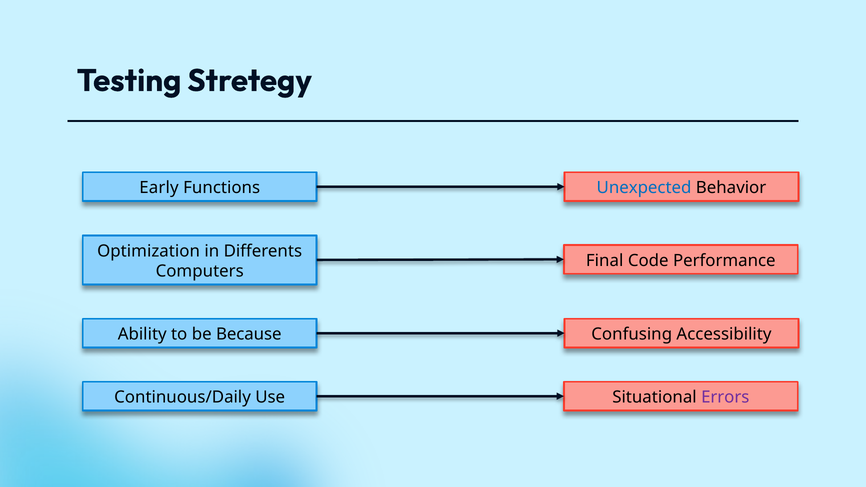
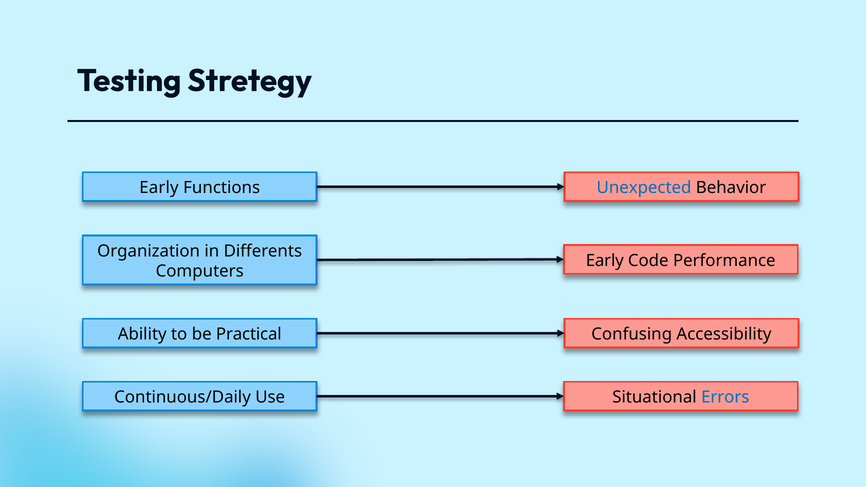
Optimization: Optimization -> Organization (149, 251)
Final: Final -> Early (605, 261)
Because: Because -> Practical (249, 334)
Errors colour: purple -> blue (725, 397)
